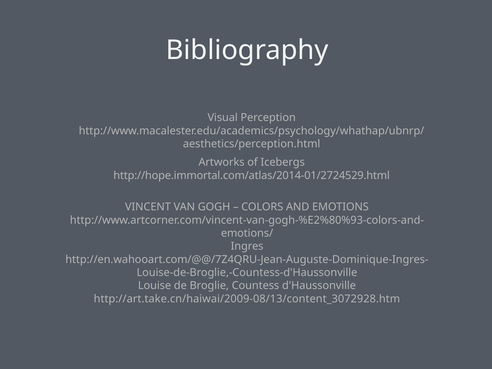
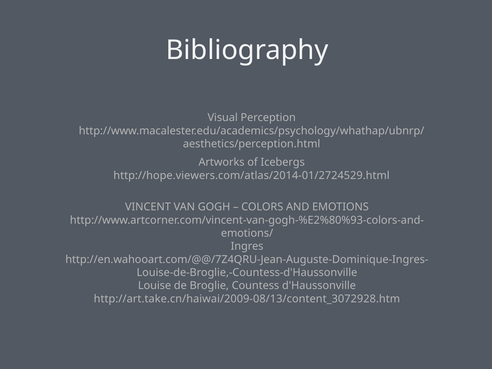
http://hope.immortal.com/atlas/2014-01/2724529.html: http://hope.immortal.com/atlas/2014-01/2724529.html -> http://hope.viewers.com/atlas/2014-01/2724529.html (252, 175)
